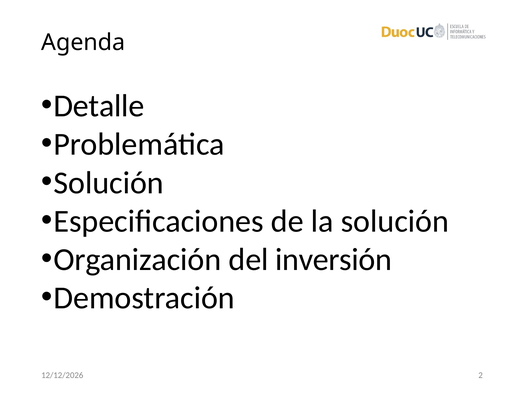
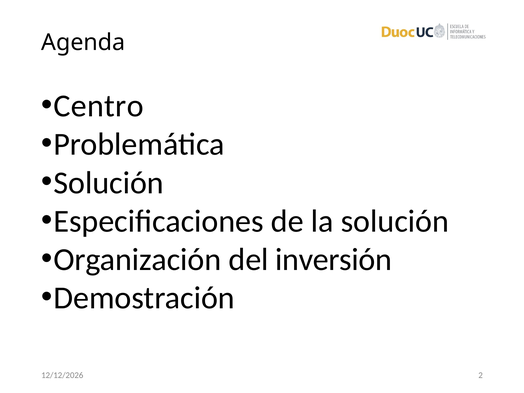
Detalle: Detalle -> Centro (99, 106)
